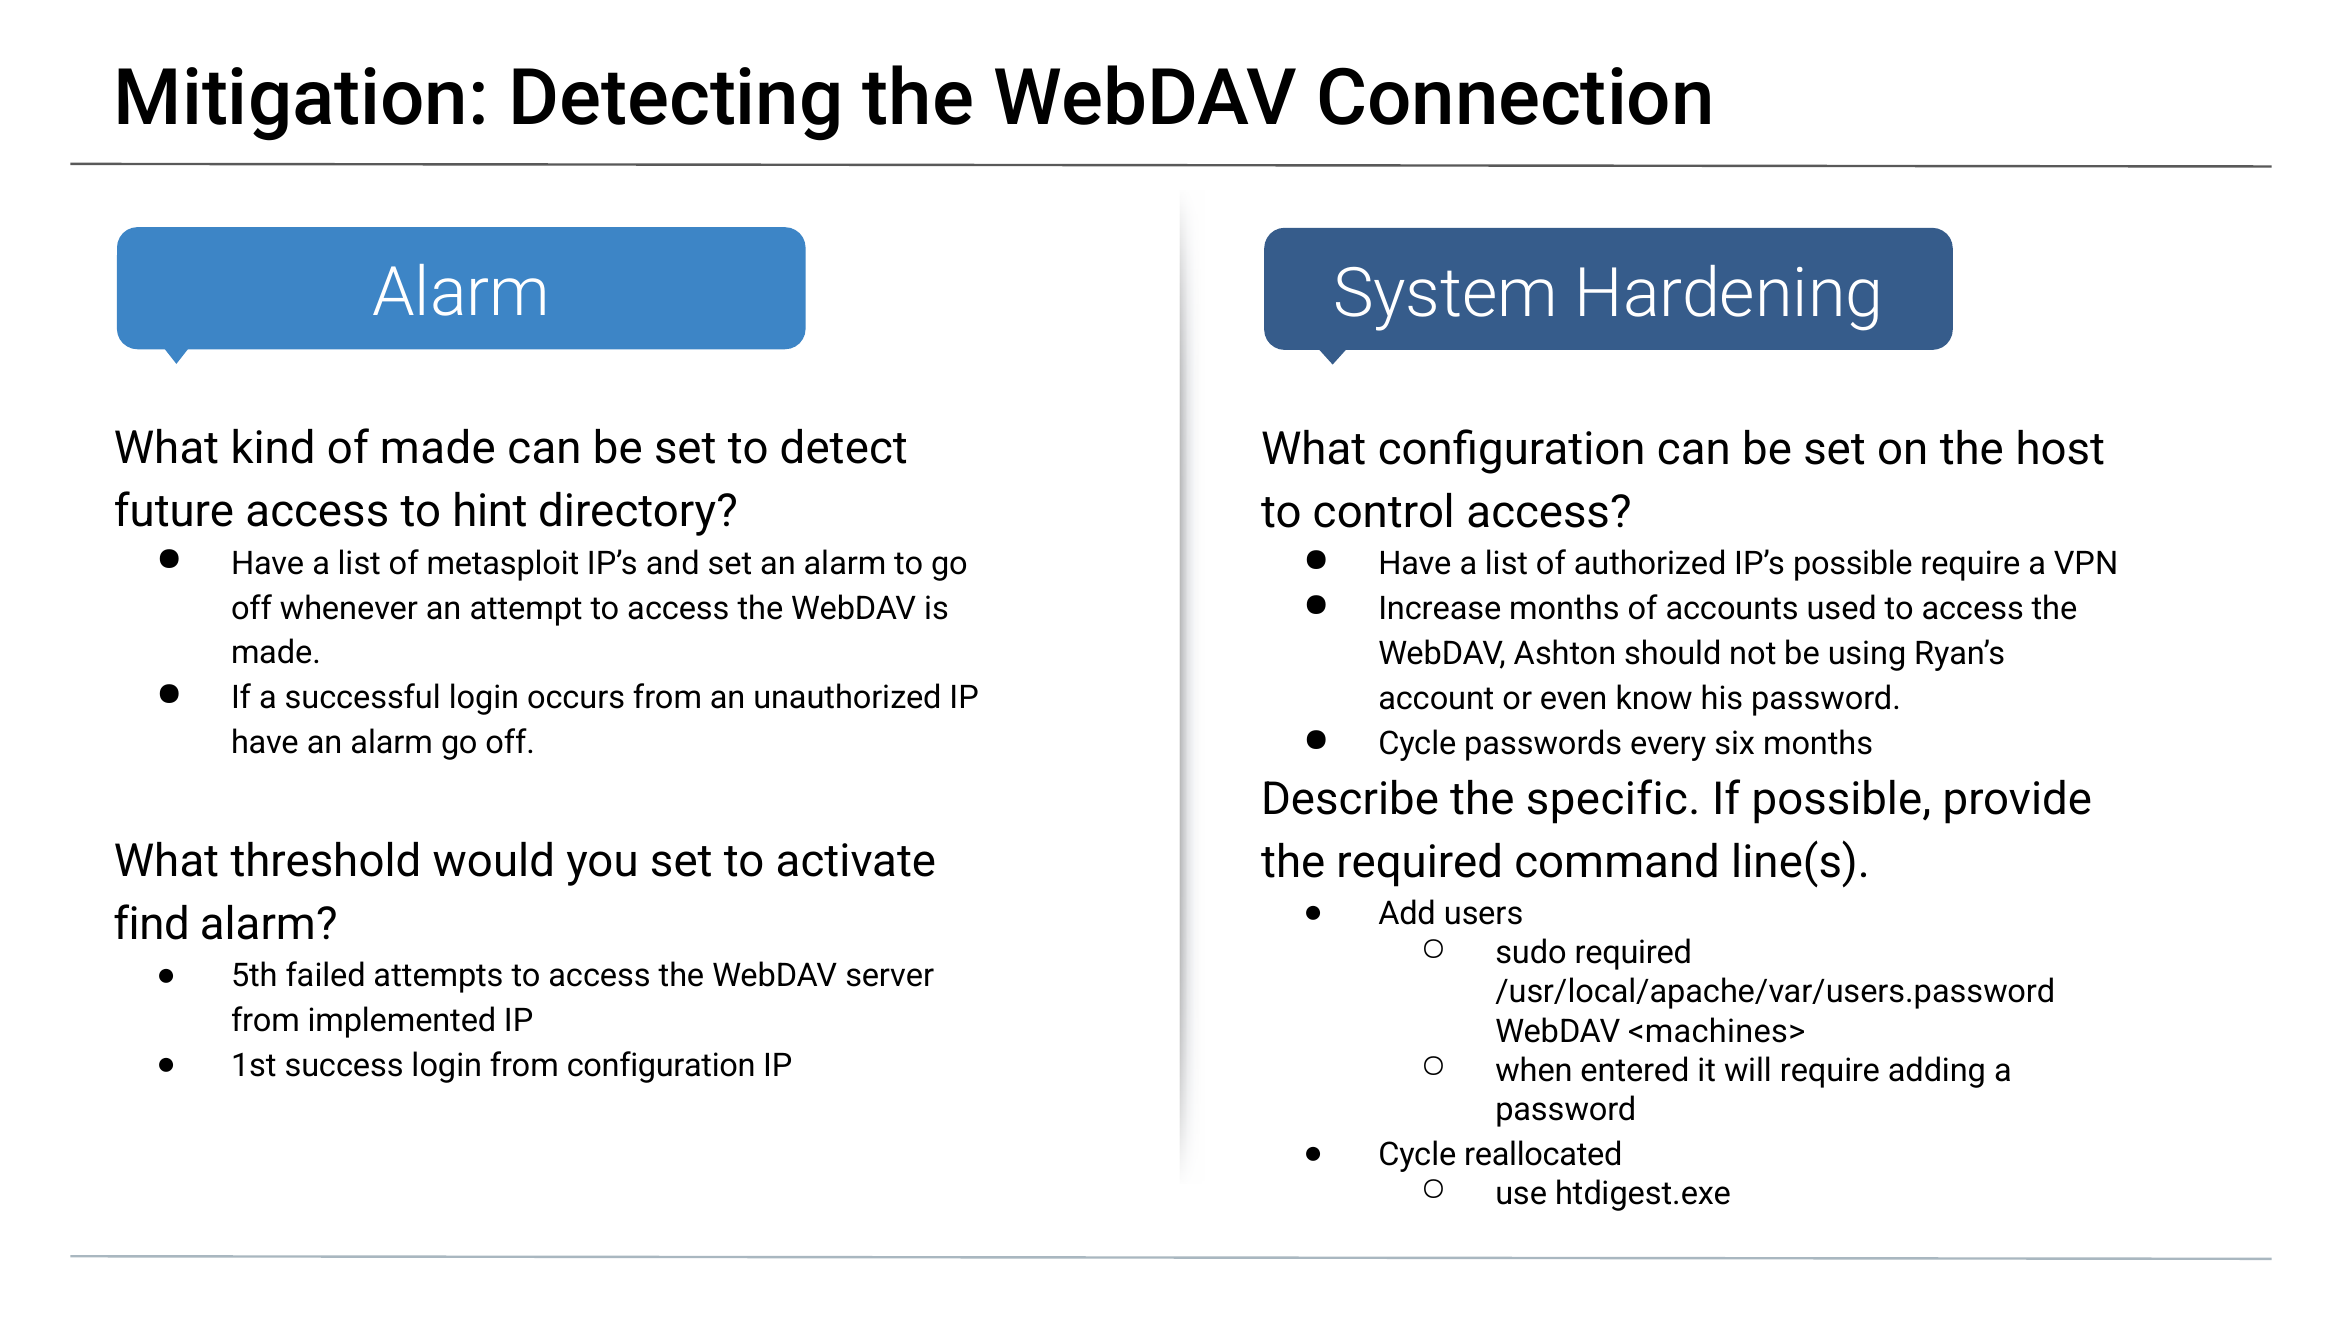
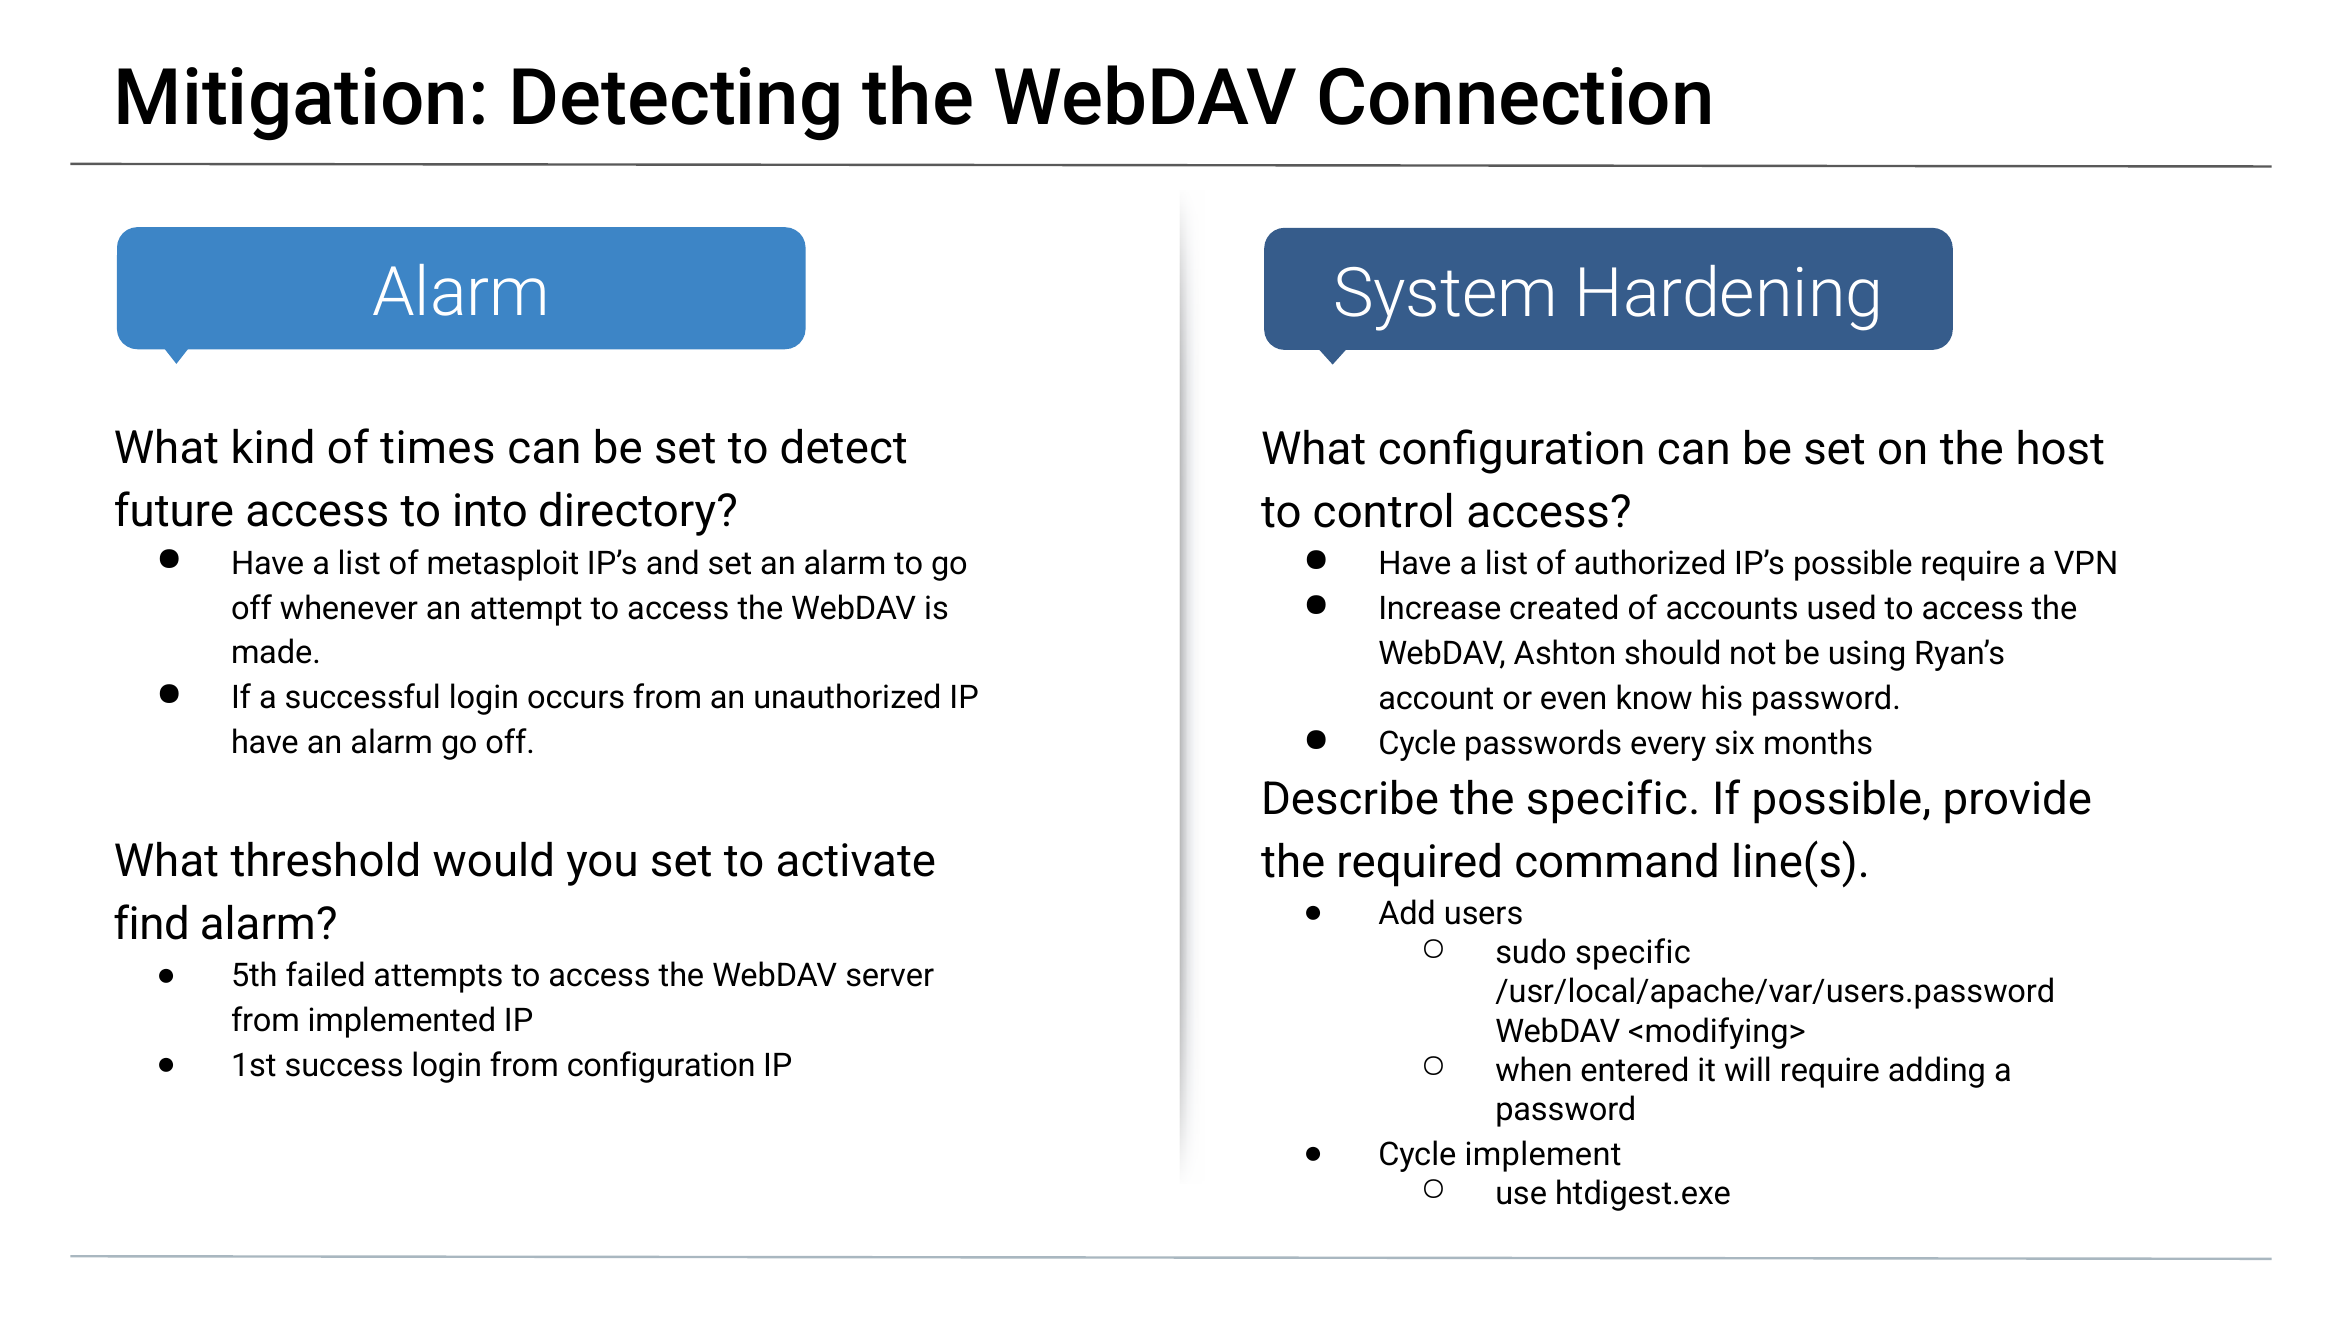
of made: made -> times (438, 449)
hint: hint -> into (490, 512)
Increase months: months -> created (1564, 609)
sudo required: required -> specific (1633, 953)
<machines>: <machines> -> <modifying> (1717, 1032)
reallocated: reallocated -> implement (1543, 1155)
